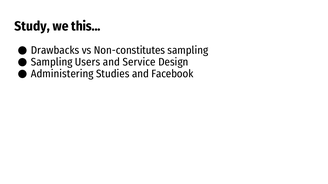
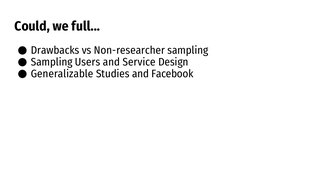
Study: Study -> Could (32, 26)
this: this -> full (86, 26)
Non-constitutes: Non-constitutes -> Non-researcher (129, 50)
Administering: Administering -> Generalizable (62, 74)
